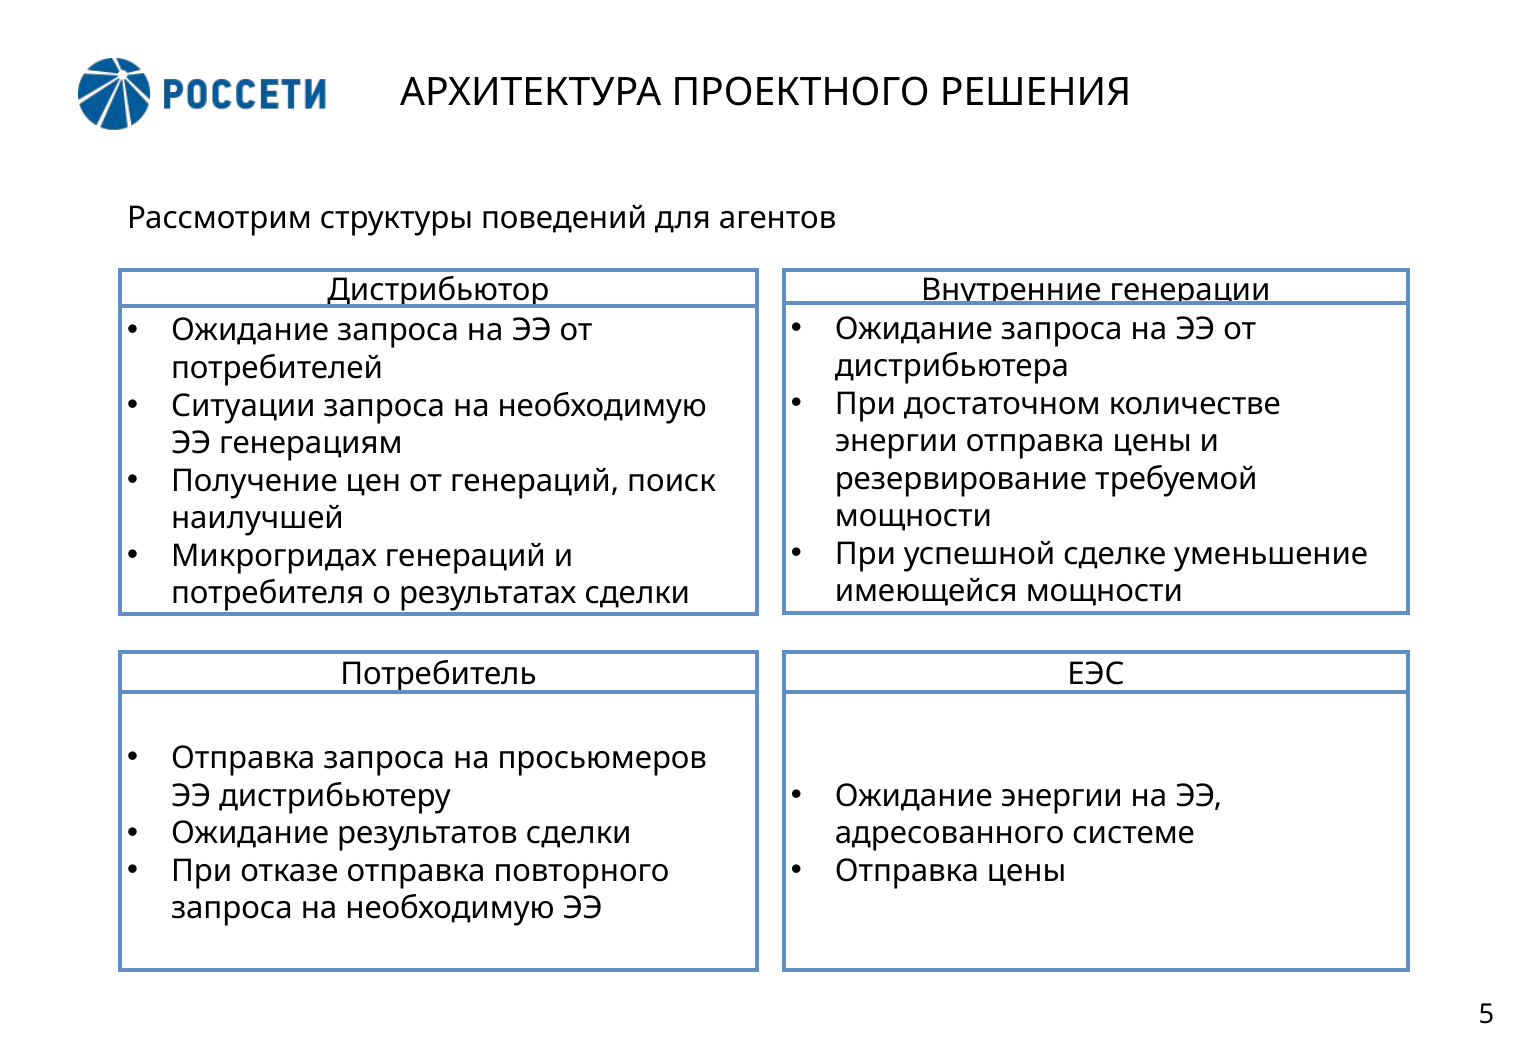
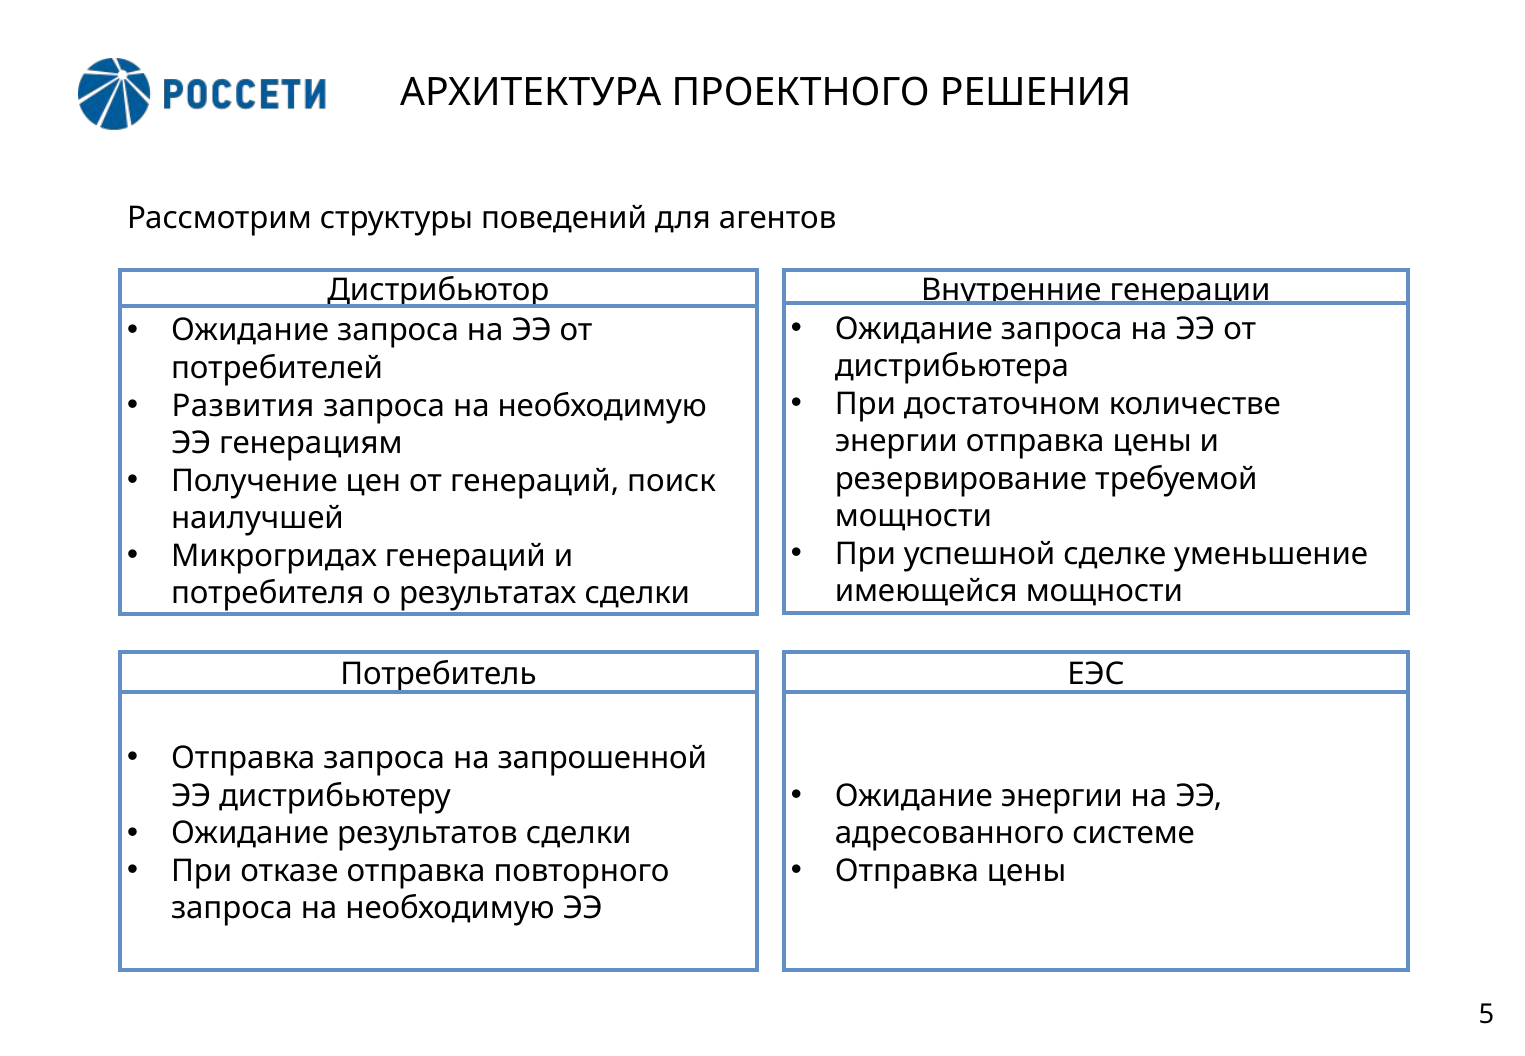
Ситуации: Ситуации -> Развития (243, 406)
просьюмеров: просьюмеров -> запрошенной (602, 758)
